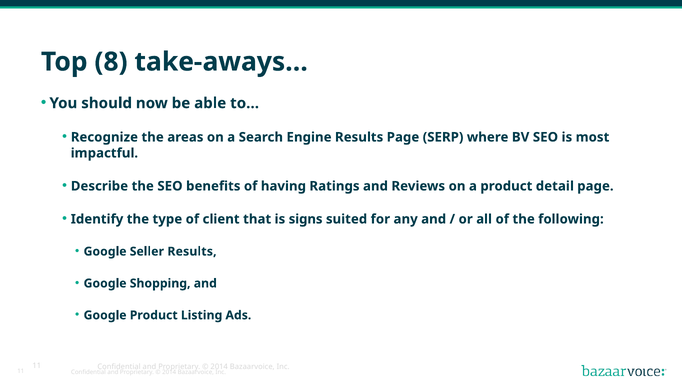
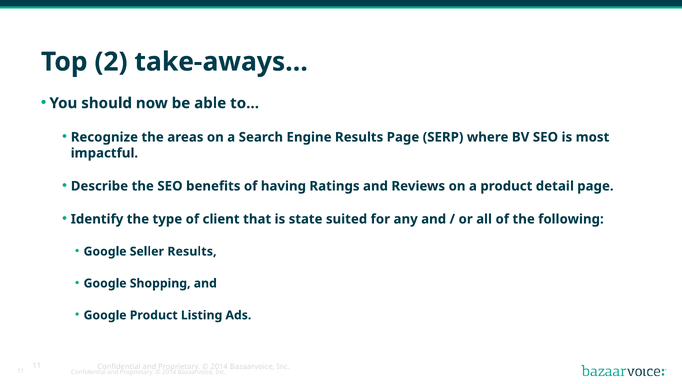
8: 8 -> 2 (111, 62)
signs: signs -> state (306, 219)
